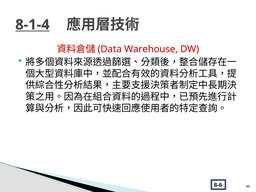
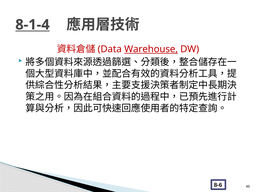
Warehouse underline: none -> present (151, 49)
